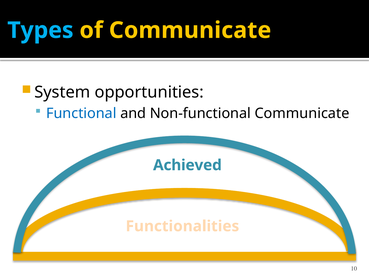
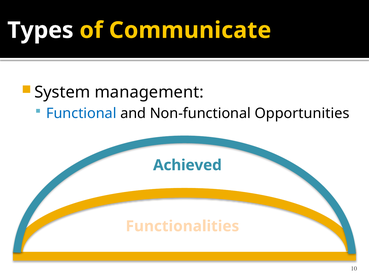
Types colour: light blue -> white (40, 30)
opportunities: opportunities -> management (149, 92)
Non-functional Communicate: Communicate -> Opportunities (302, 113)
